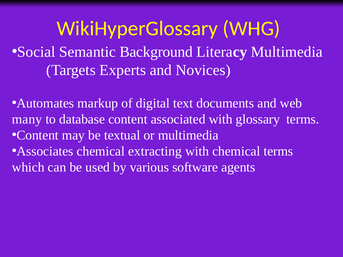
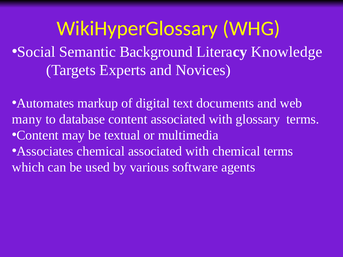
Literacy Multimedia: Multimedia -> Knowledge (287, 52)
chemical extracting: extracting -> associated (155, 151)
